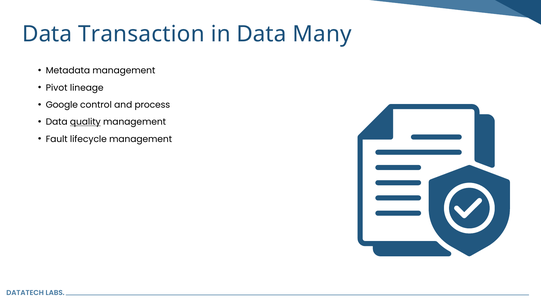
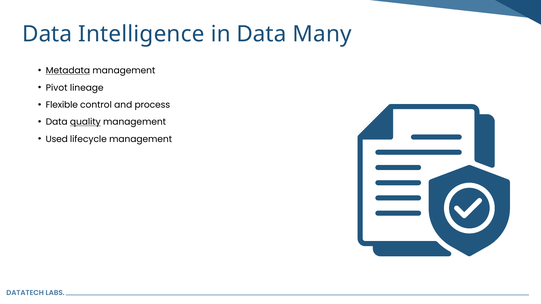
Transaction: Transaction -> Intelligence (141, 34)
Metadata underline: none -> present (68, 71)
Google: Google -> Flexible (62, 105)
Fault: Fault -> Used (57, 139)
